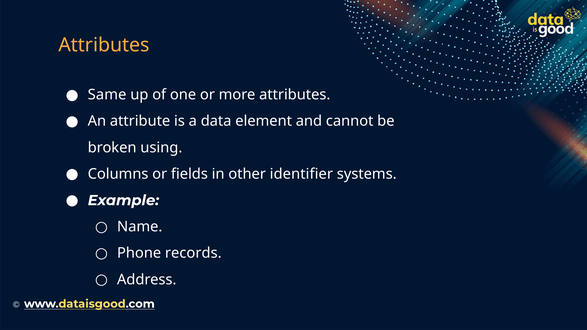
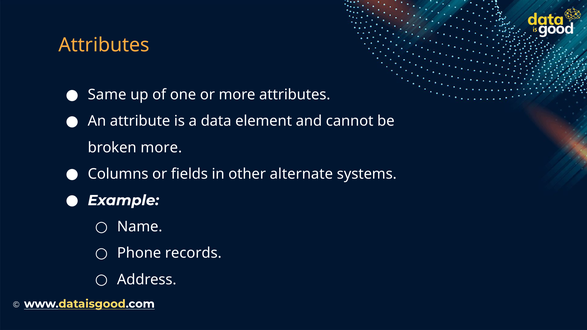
broken using: using -> more (161, 148)
identifier: identifier -> alternate (301, 174)
